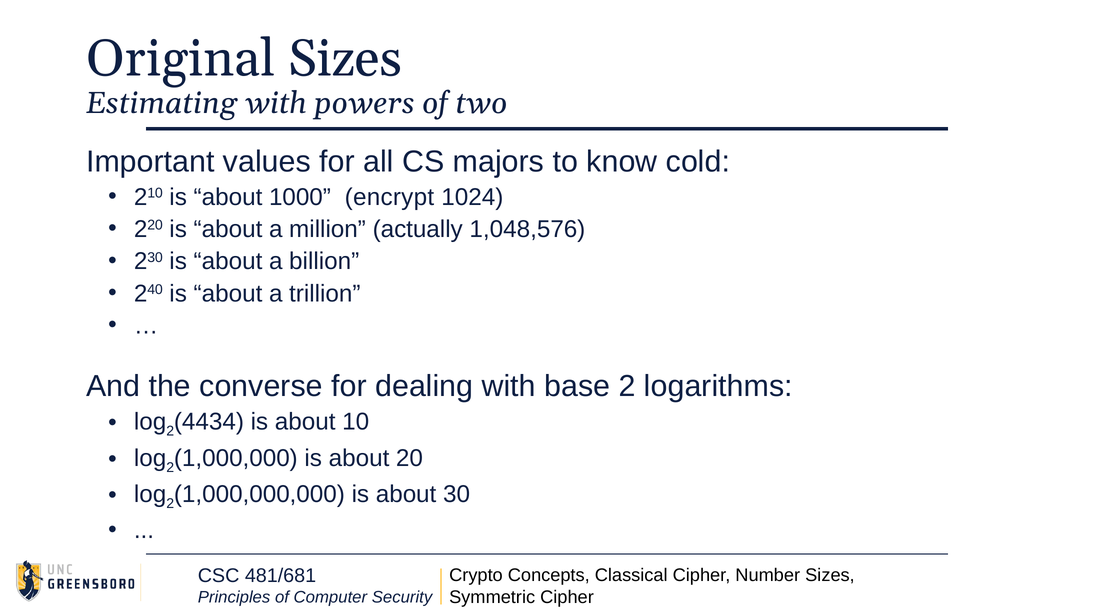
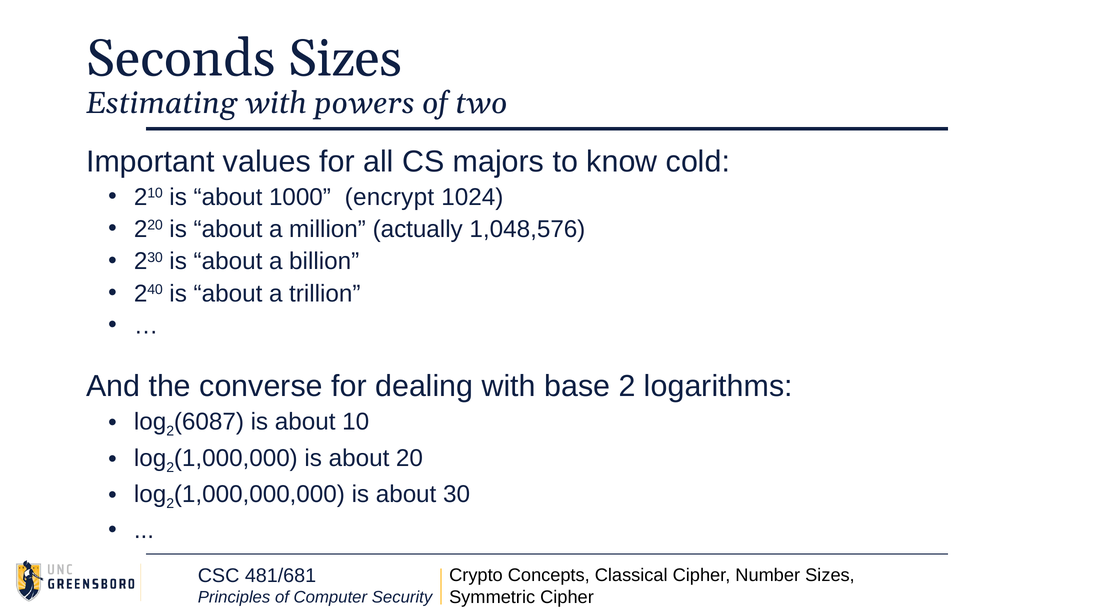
Original: Original -> Seconds (181, 59)
4434: 4434 -> 6087 (209, 422)
